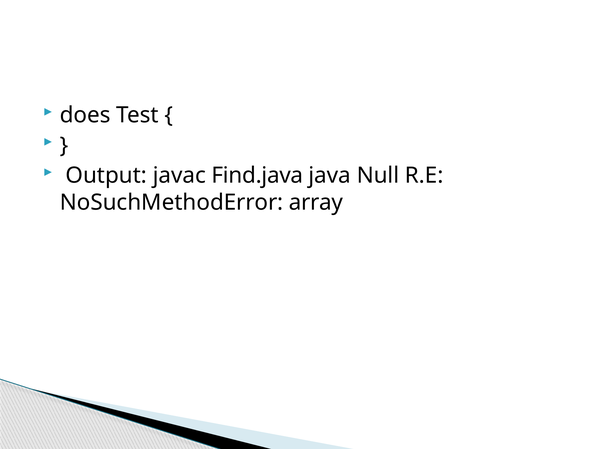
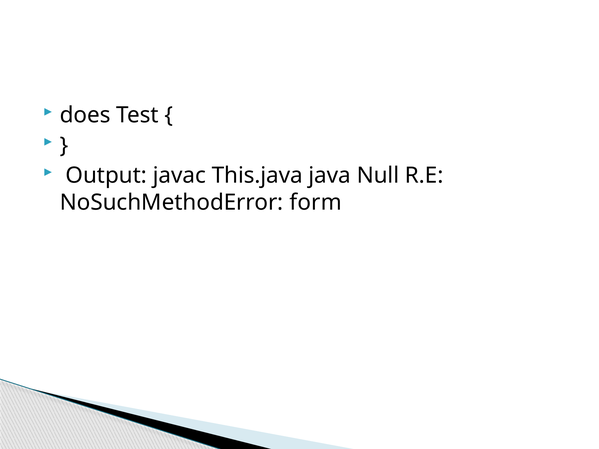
Find.java: Find.java -> This.java (257, 176)
array: array -> form (316, 203)
